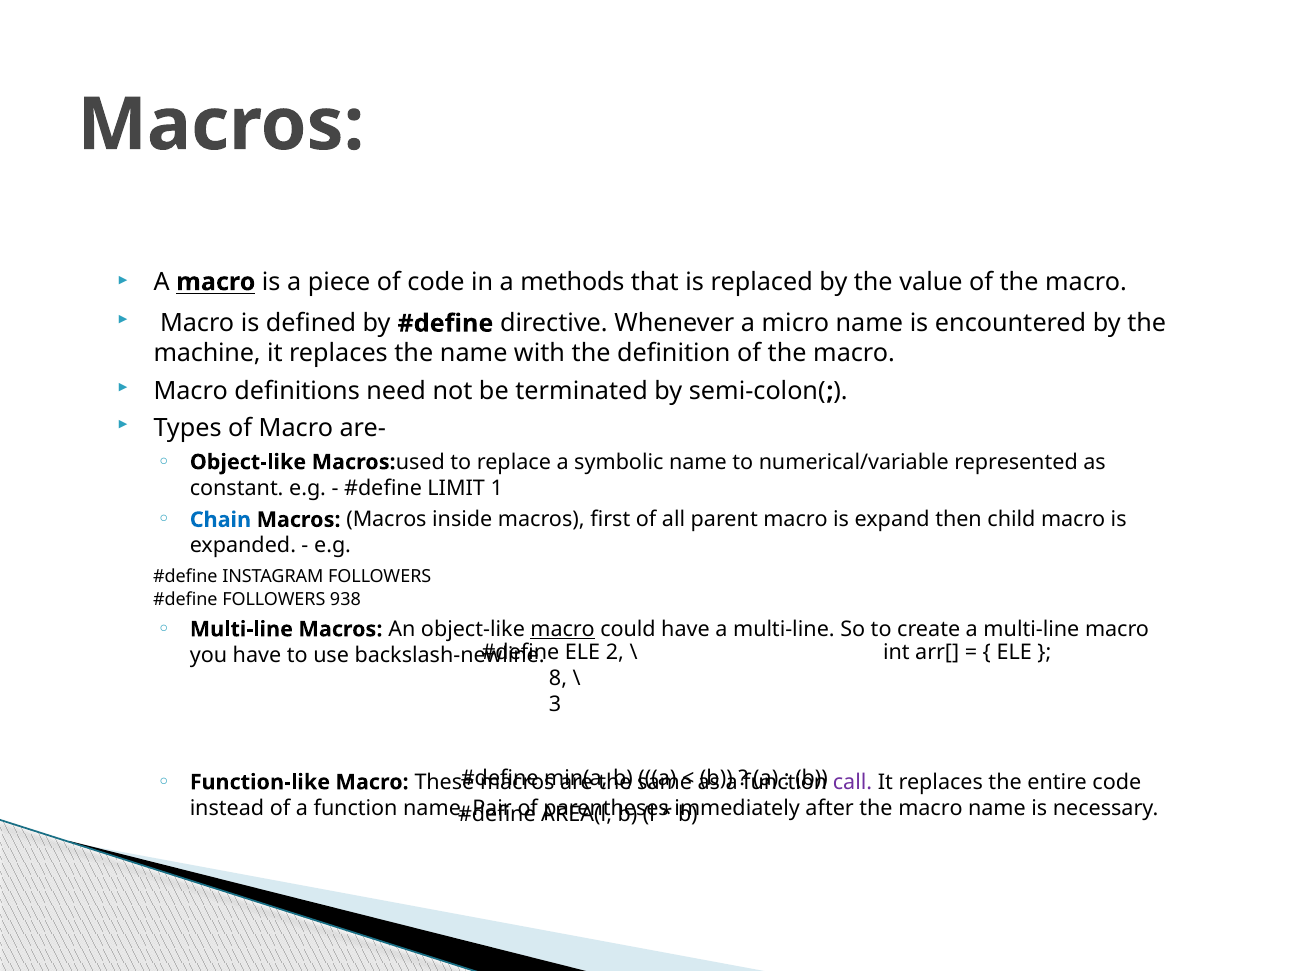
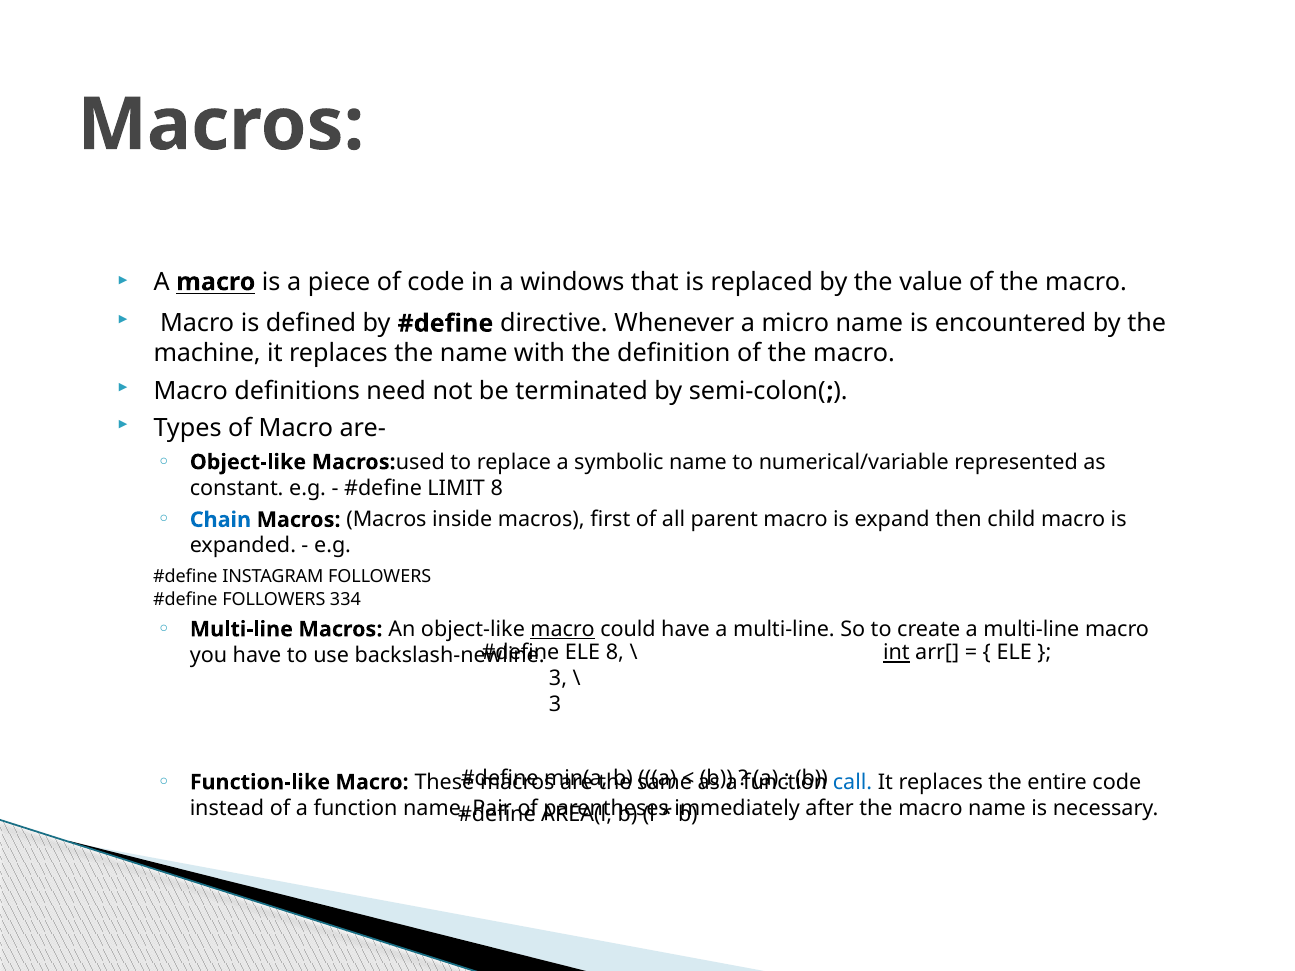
methods: methods -> windows (572, 282)
LIMIT 1: 1 -> 8 (497, 488)
938: 938 -> 334 (345, 600)
ELE 2: 2 -> 8 (615, 653)
int underline: none -> present (896, 653)
8: 8 -> 3 (558, 679)
call colour: purple -> blue (853, 782)
